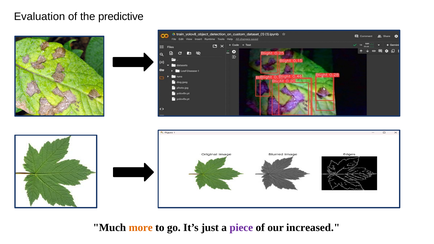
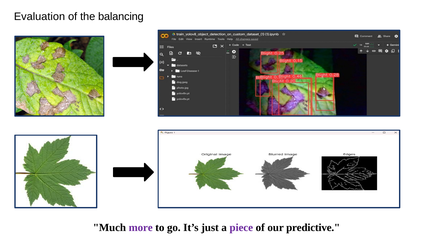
predictive: predictive -> balancing (121, 17)
more colour: orange -> purple (141, 228)
increased: increased -> predictive (313, 228)
